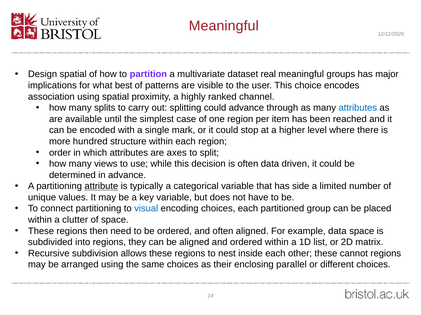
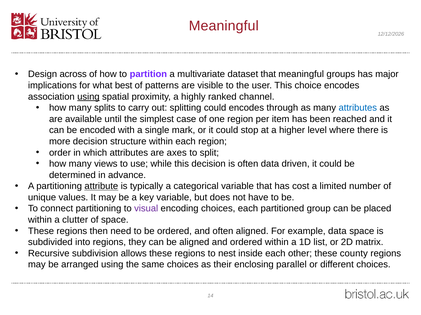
Design spatial: spatial -> across (73, 74)
dataset real: real -> that (268, 74)
using underline: none -> present (88, 97)
could advance: advance -> encodes (246, 108)
more hundred: hundred -> decision (90, 142)
side: side -> cost (301, 187)
visual colour: blue -> purple (146, 209)
cannot: cannot -> county (354, 254)
